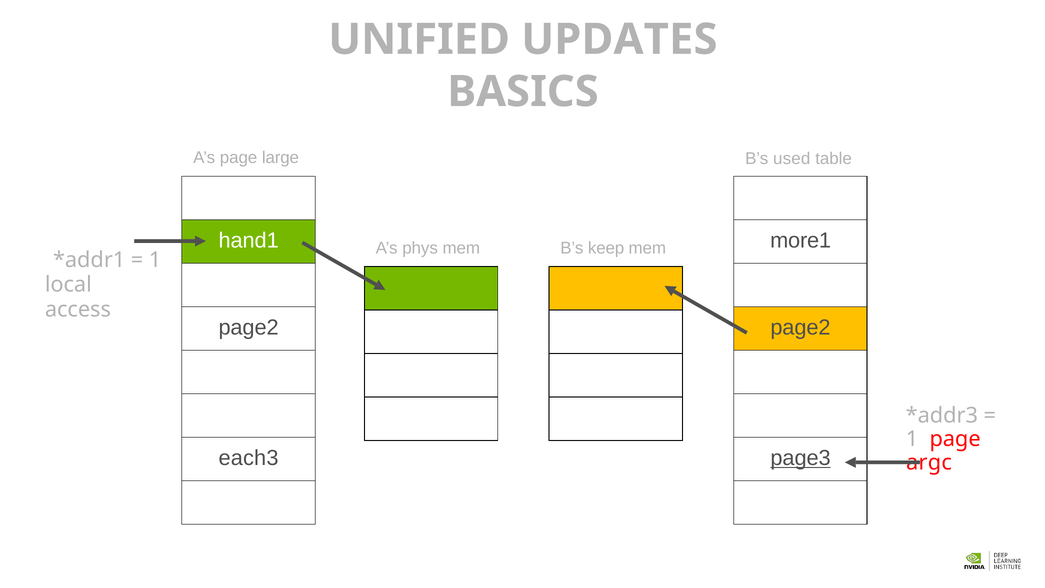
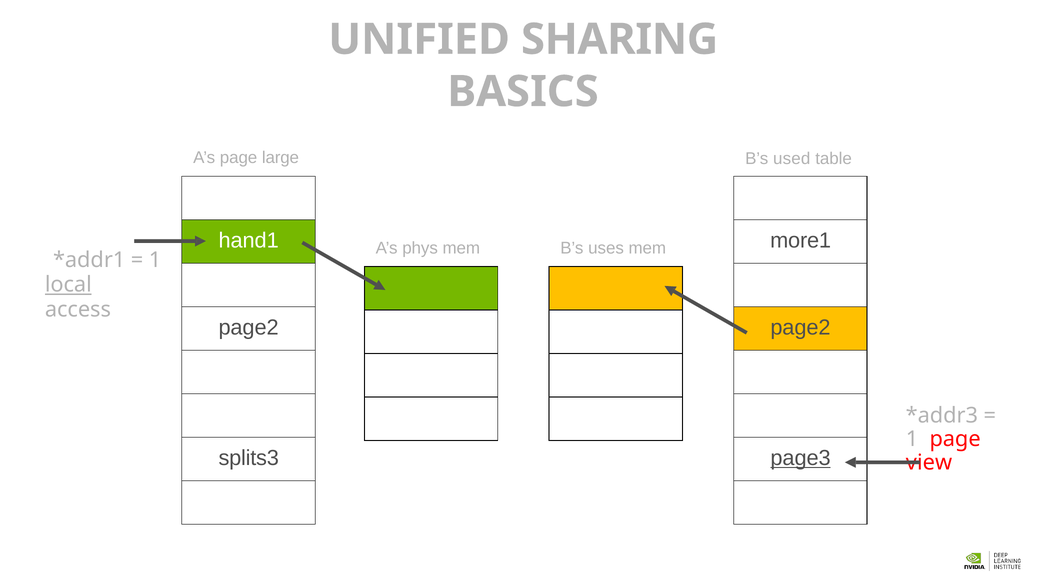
UPDATES: UPDATES -> SHARING (620, 39)
keep: keep -> uses (606, 248)
local underline: none -> present (68, 285)
each3: each3 -> splits3 (249, 458)
argc: argc -> view (929, 463)
